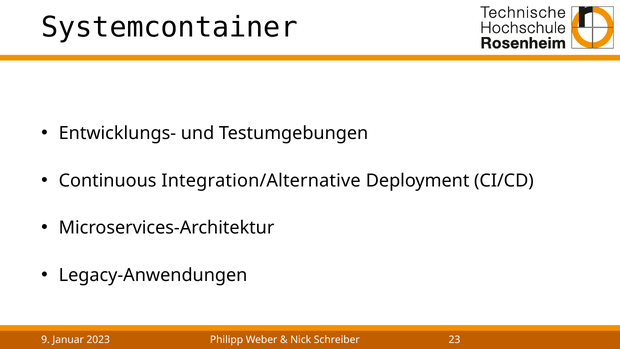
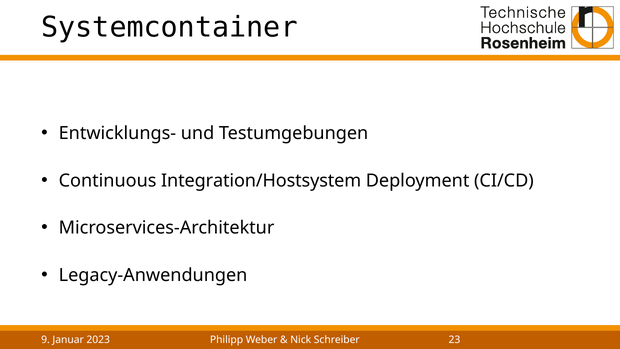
Integration/Alternative: Integration/Alternative -> Integration/Hostsystem (261, 180)
